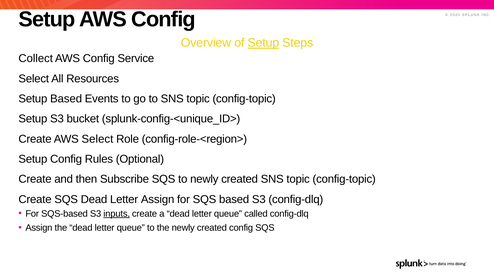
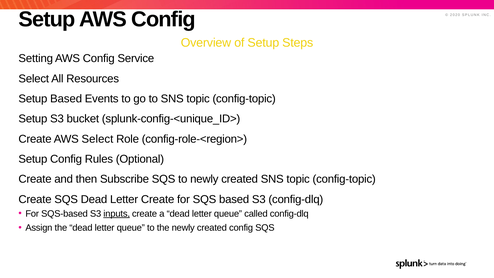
Setup underline: present -> none (263, 43)
Collect: Collect -> Setting (36, 58)
Letter Assign: Assign -> Create (158, 199)
